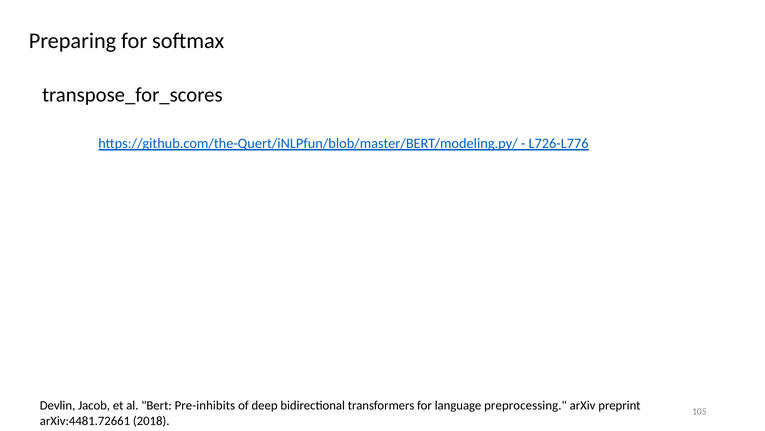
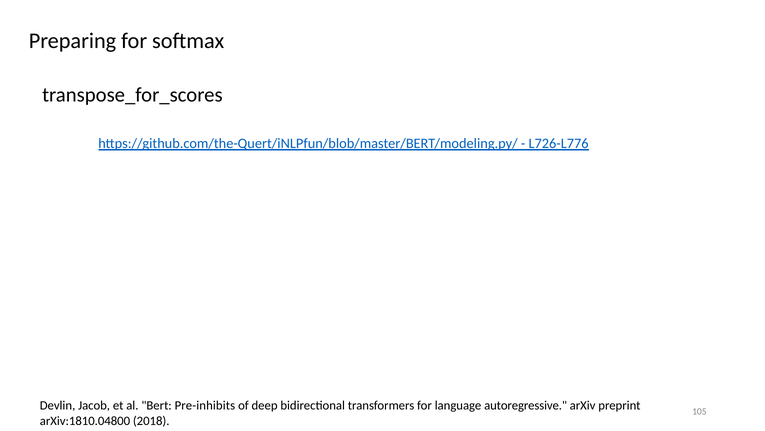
preprocessing: preprocessing -> autoregressive (526, 405)
arXiv:4481.72661: arXiv:4481.72661 -> arXiv:1810.04800 (85, 420)
